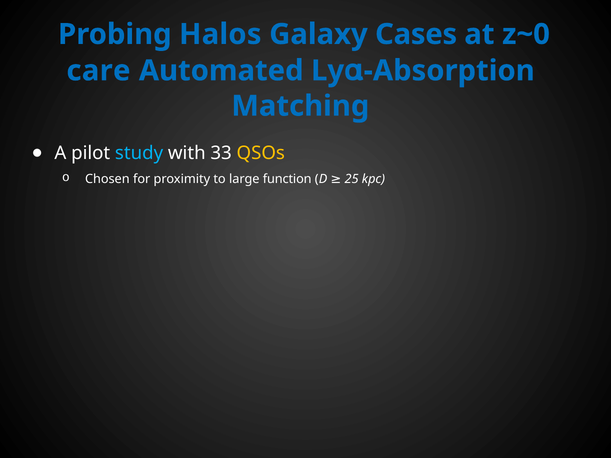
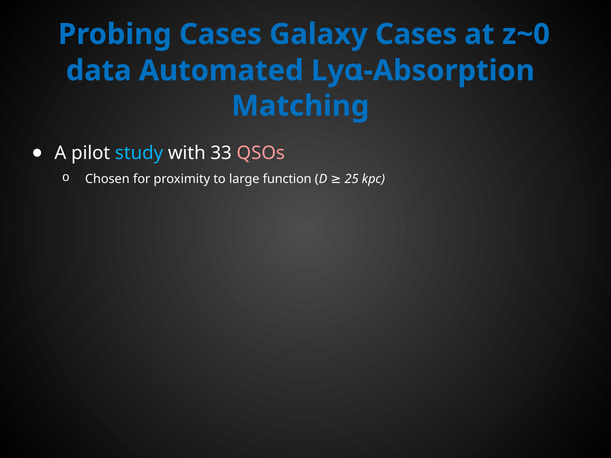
Probing Halos: Halos -> Cases (220, 34)
care: care -> data (99, 71)
QSOs colour: yellow -> pink (261, 153)
